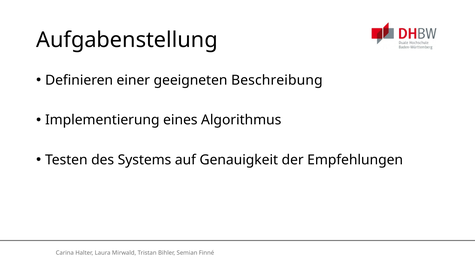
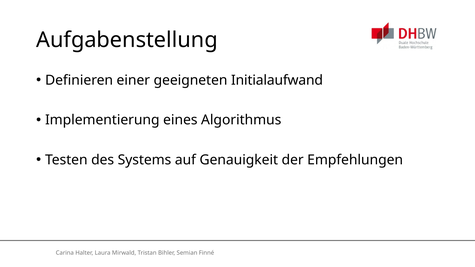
Beschreibung: Beschreibung -> Initialaufwand (277, 80)
